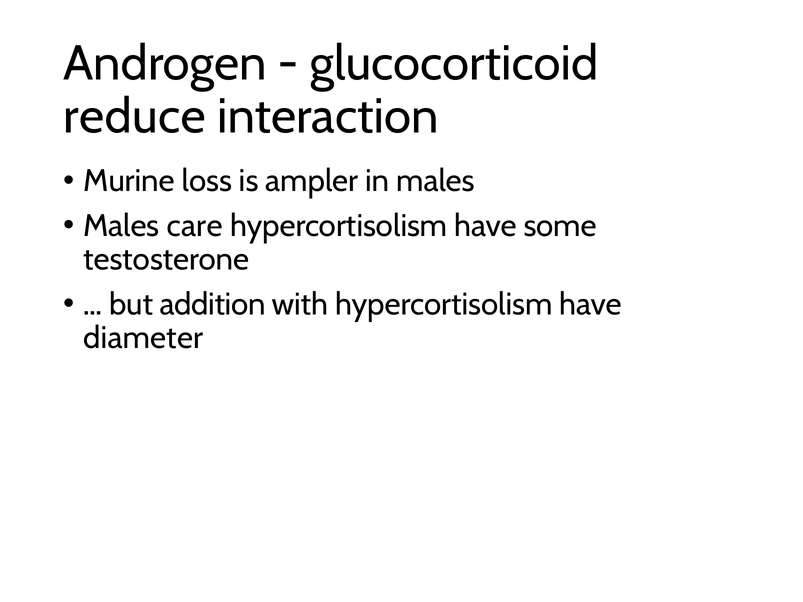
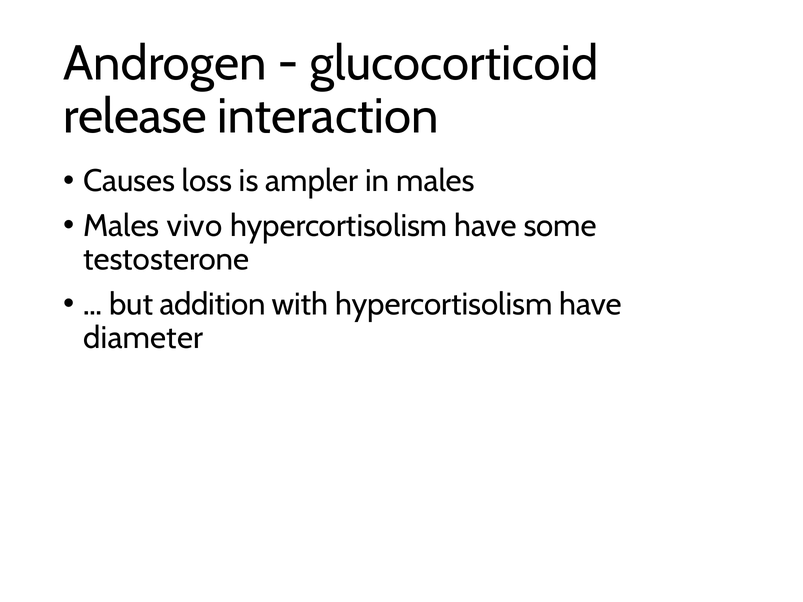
reduce: reduce -> release (135, 116)
Murine: Murine -> Causes (129, 181)
care: care -> vivo (195, 226)
